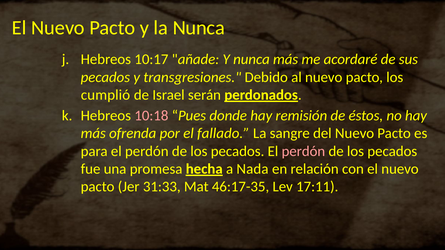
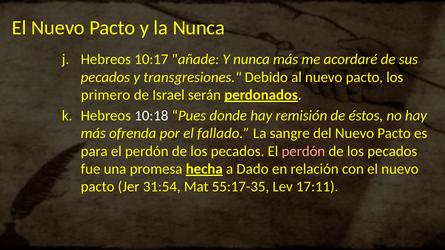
cumplió: cumplió -> primero (106, 95)
10:18 colour: pink -> white (151, 116)
Nada: Nada -> Dado (253, 169)
31:33: 31:33 -> 31:54 (162, 187)
46:17-35: 46:17-35 -> 55:17-35 (241, 187)
